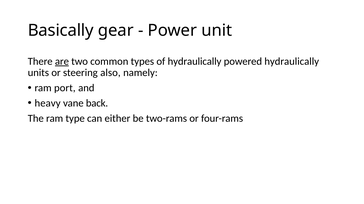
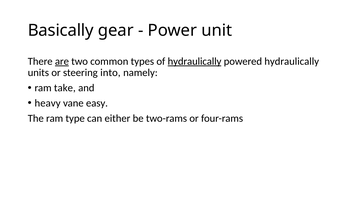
hydraulically underline: none -> present (195, 62)
also: also -> into (110, 73)
port: port -> take (65, 88)
back: back -> easy (97, 104)
